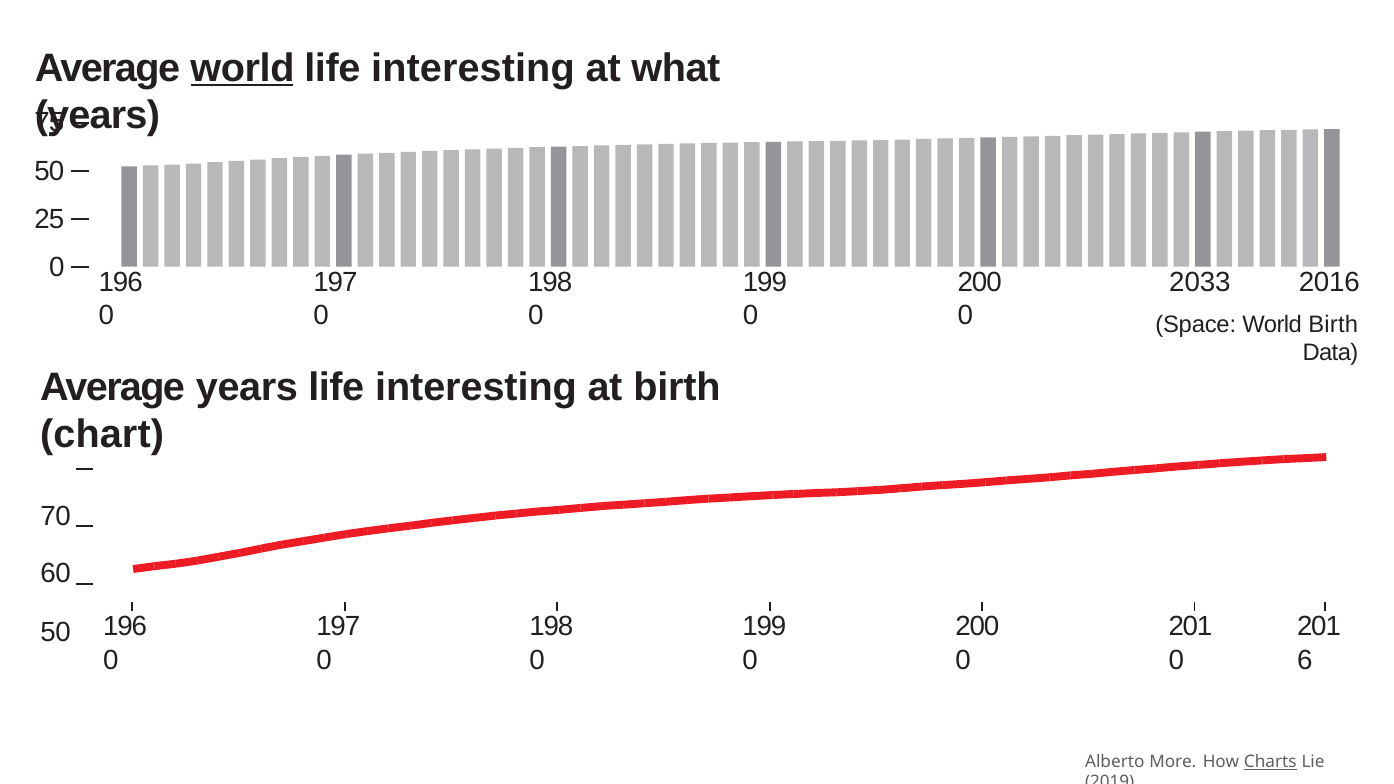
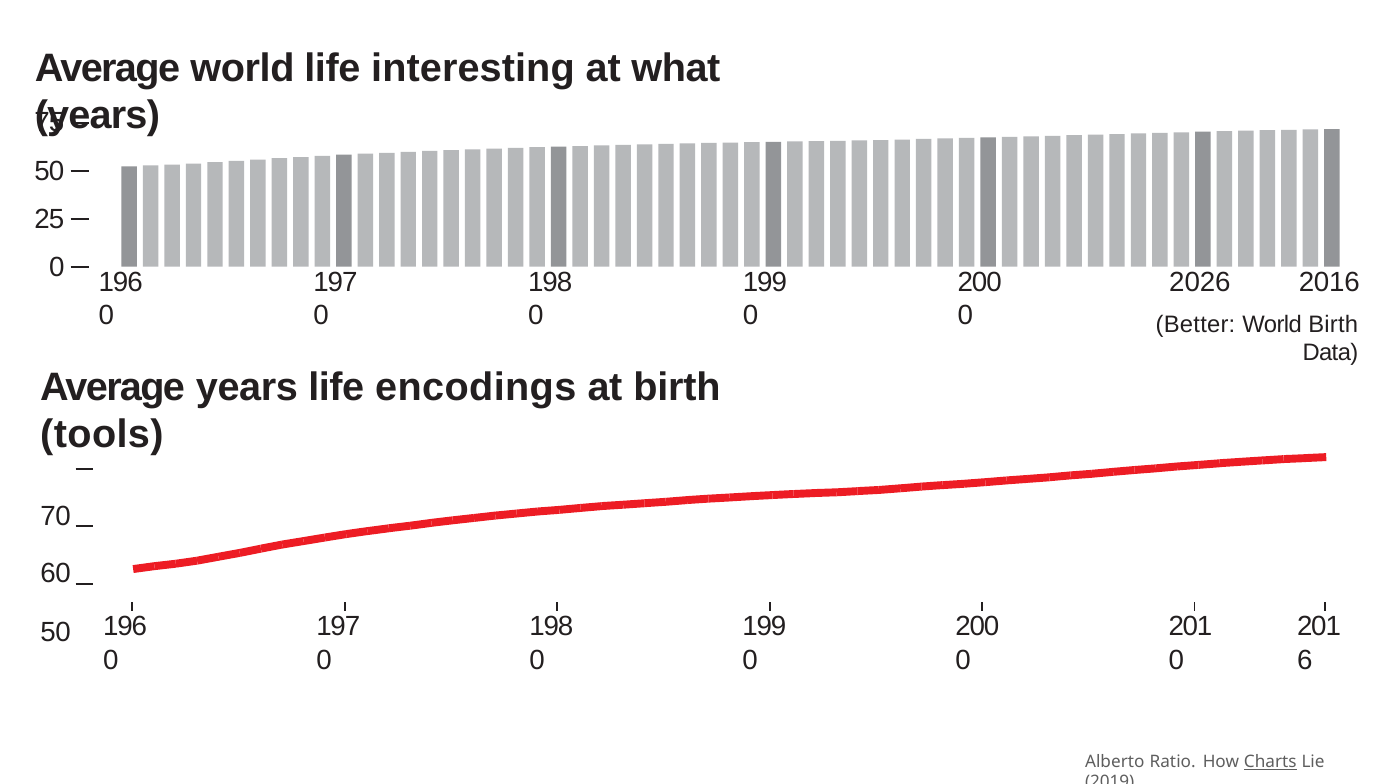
world underline: present -> none (242, 68)
2033: 2033 -> 2026 (1200, 282)
Space: Space -> Better (1196, 325)
interesting: interesting -> encodings (476, 387)
chart: chart -> tools (102, 435)
More: More -> Ratio (1173, 762)
